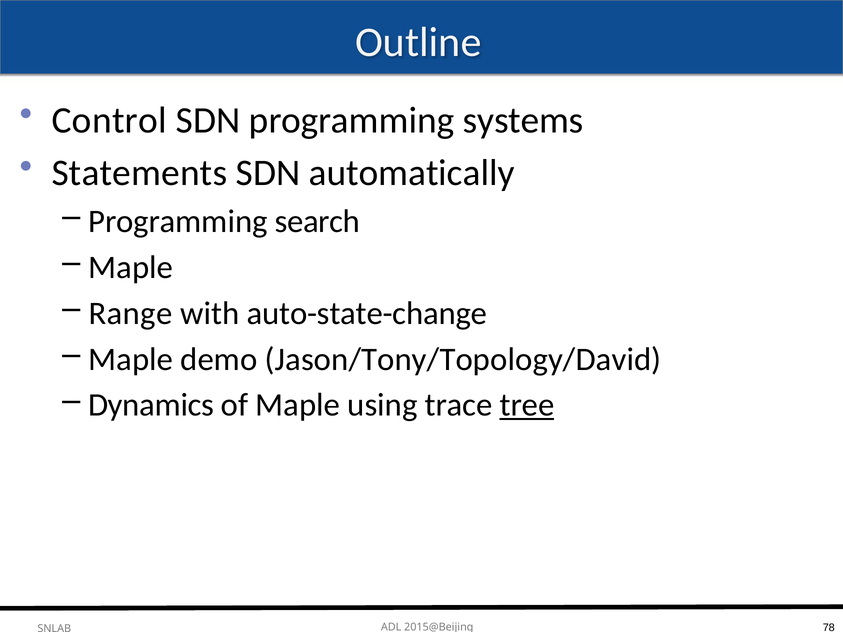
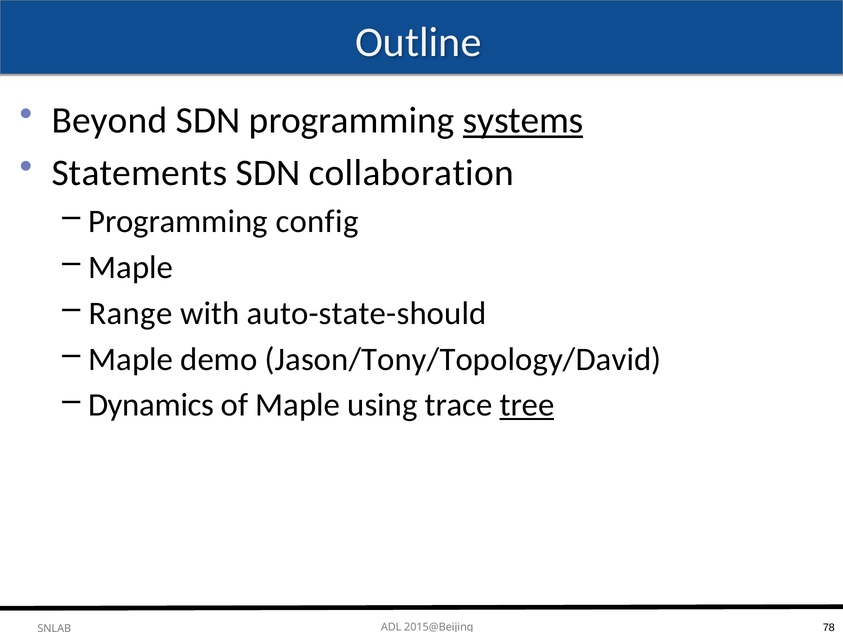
Control: Control -> Beyond (109, 121)
systems underline: none -> present (523, 121)
automatically: automatically -> collaboration (411, 173)
search: search -> config (317, 222)
auto-state-change: auto-state-change -> auto-state-should (367, 313)
